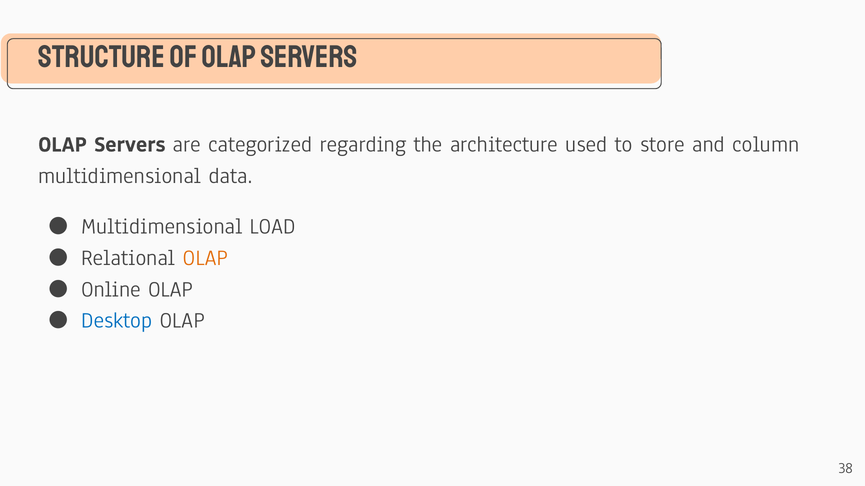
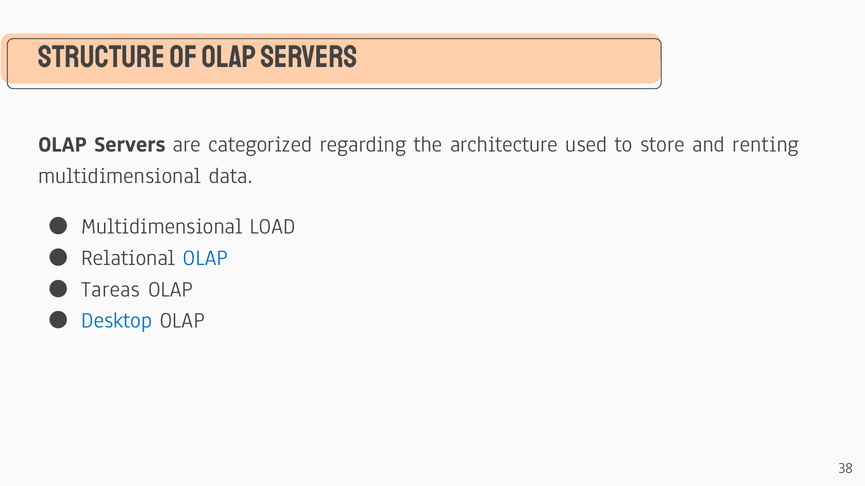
column: column -> renting (766, 144)
OLAP colour: orange -> blue (205, 258)
Online: Online -> Tareas (111, 289)
